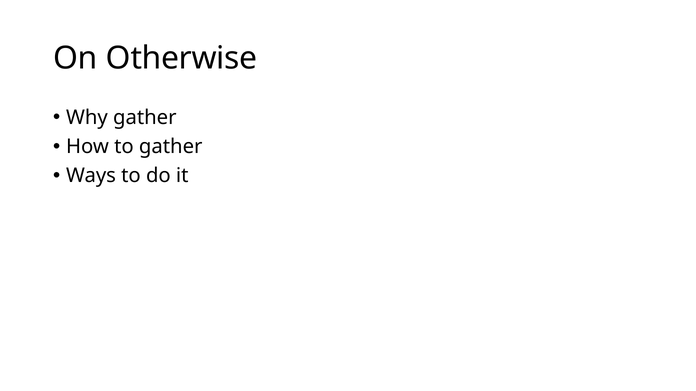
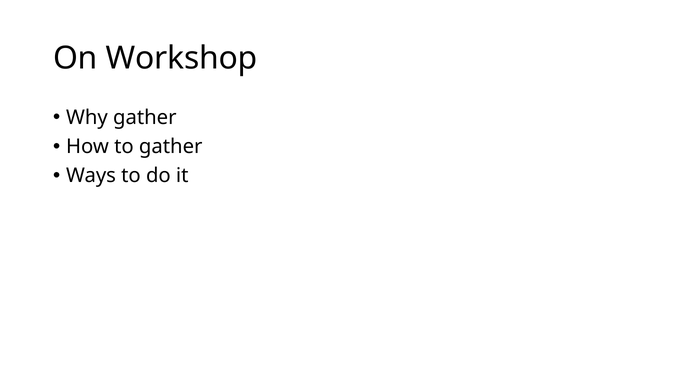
Otherwise: Otherwise -> Workshop (182, 58)
